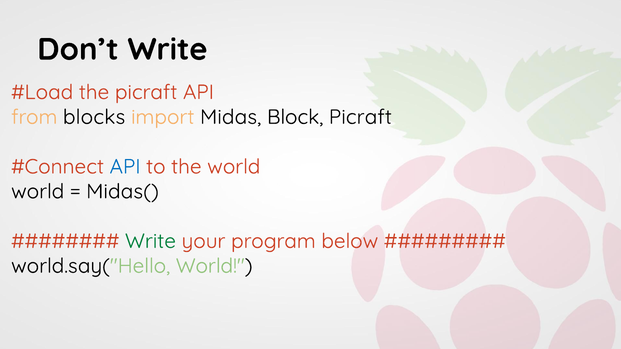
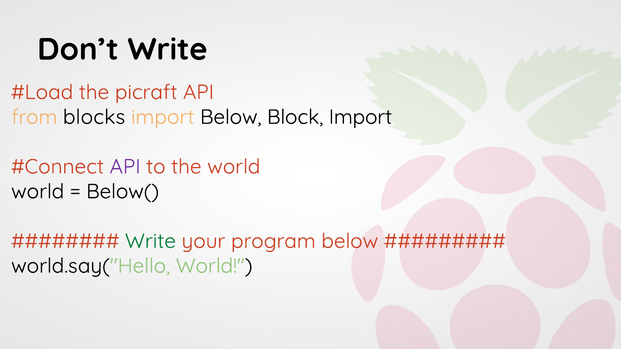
import Midas: Midas -> Below (231, 117)
Block Picraft: Picraft -> Import (361, 117)
API colour: blue -> purple (125, 167)
Midas(: Midas( -> Below( (123, 192)
